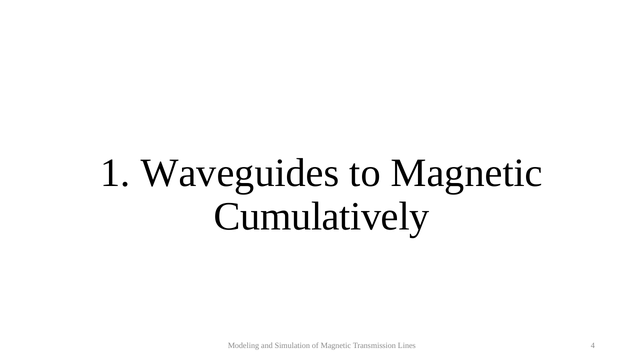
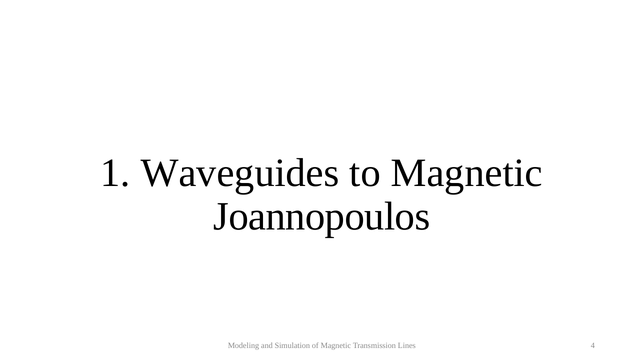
Cumulatively: Cumulatively -> Joannopoulos (322, 217)
